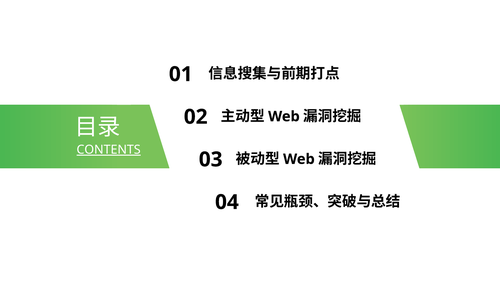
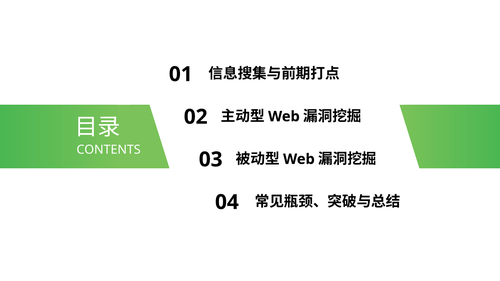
CONTENTS underline: present -> none (109, 150)
